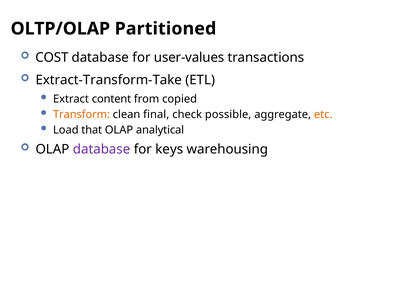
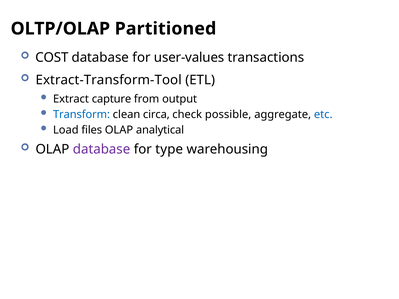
Extract-Transform-Take: Extract-Transform-Take -> Extract-Transform-Tool (109, 80)
content: content -> capture (112, 99)
copied: copied -> output (180, 99)
Transform colour: orange -> blue (81, 115)
final: final -> circa (156, 115)
etc colour: orange -> blue (323, 115)
that: that -> files (92, 130)
keys: keys -> type (169, 149)
